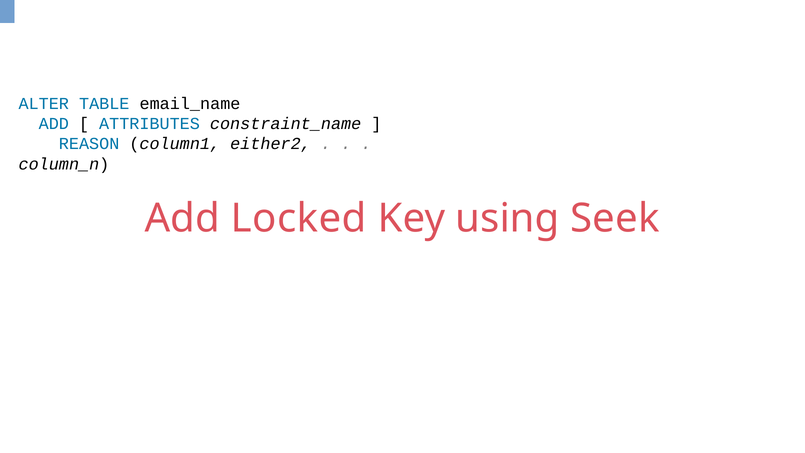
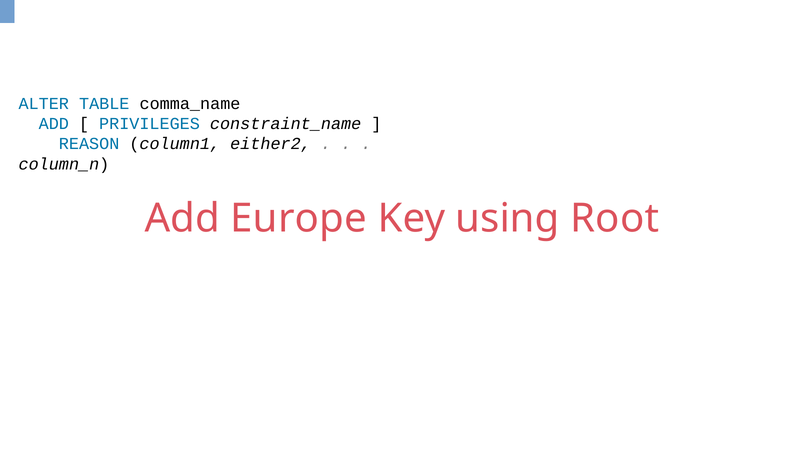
email_name: email_name -> comma_name (190, 104)
ATTRIBUTES: ATTRIBUTES -> PRIVILEGES (149, 124)
Locked: Locked -> Europe (299, 218)
Seek: Seek -> Root (615, 218)
